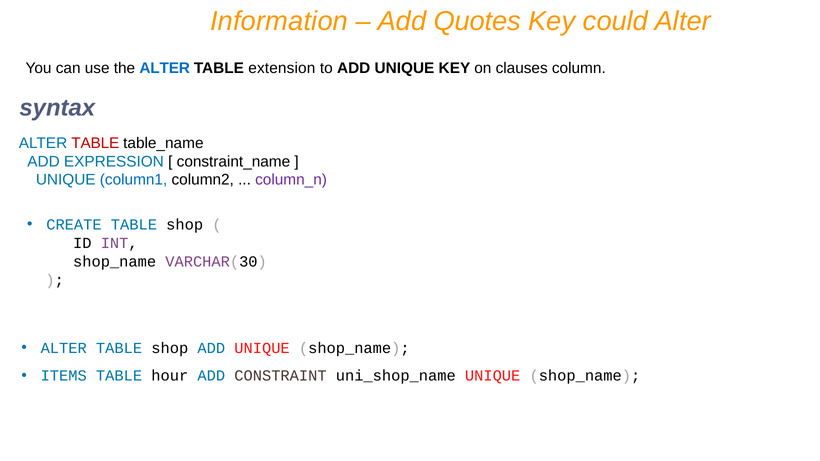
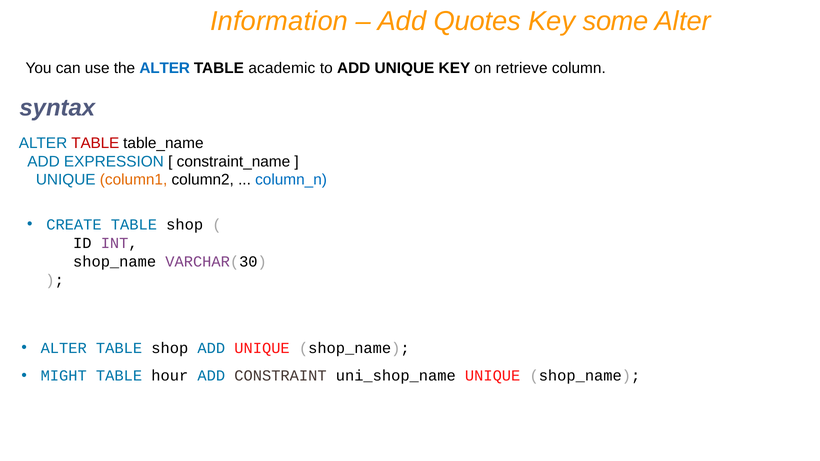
could: could -> some (616, 21)
extension: extension -> academic (282, 68)
clauses: clauses -> retrieve (522, 68)
column1 colour: blue -> orange (134, 180)
column_n colour: purple -> blue (291, 180)
ITEMS: ITEMS -> MIGHT (64, 376)
